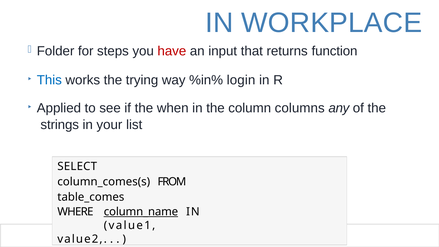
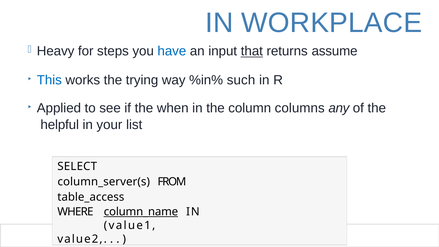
Folder: Folder -> Heavy (56, 51)
have colour: red -> blue (172, 51)
that underline: none -> present (252, 51)
function: function -> assume (335, 51)
login: login -> such (241, 80)
strings: strings -> helpful (60, 125)
column_comes(s: column_comes(s -> column_server(s (104, 182)
table_comes: table_comes -> table_access (91, 197)
